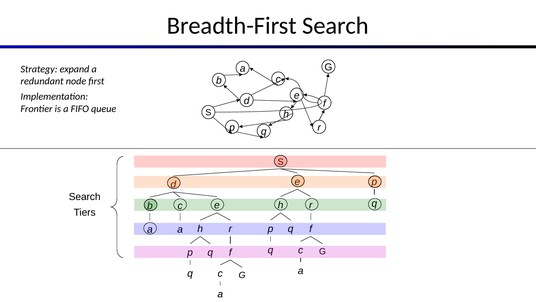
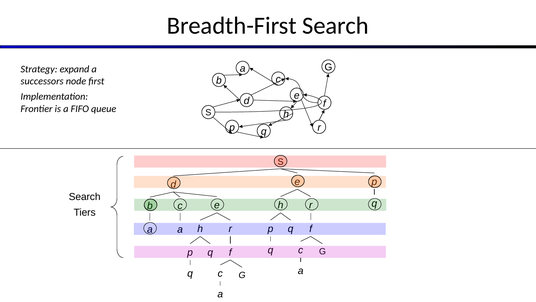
redundant: redundant -> successors (42, 81)
